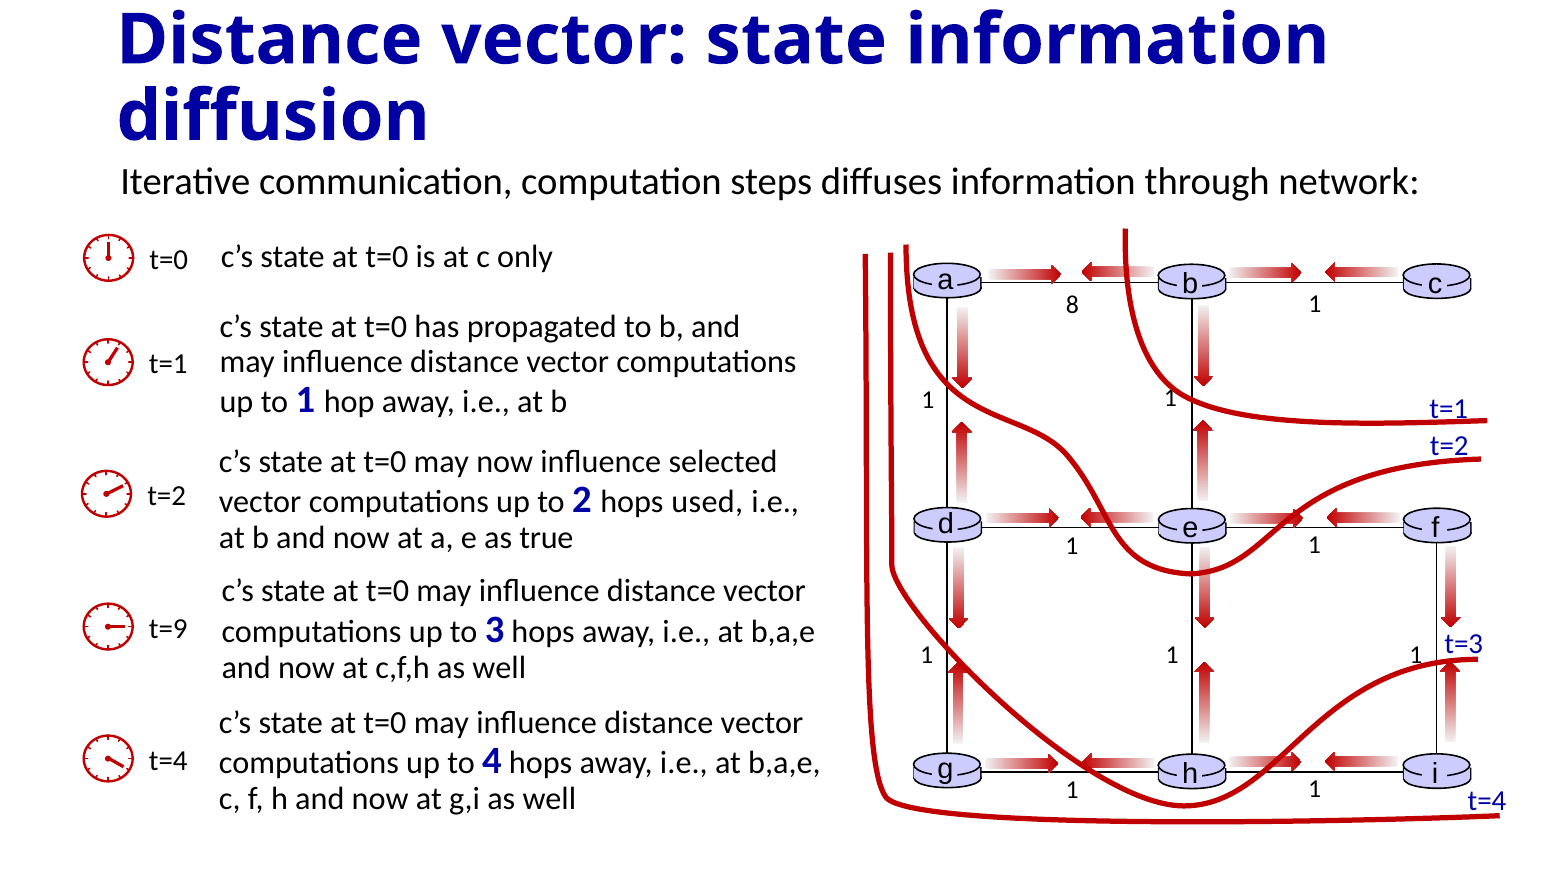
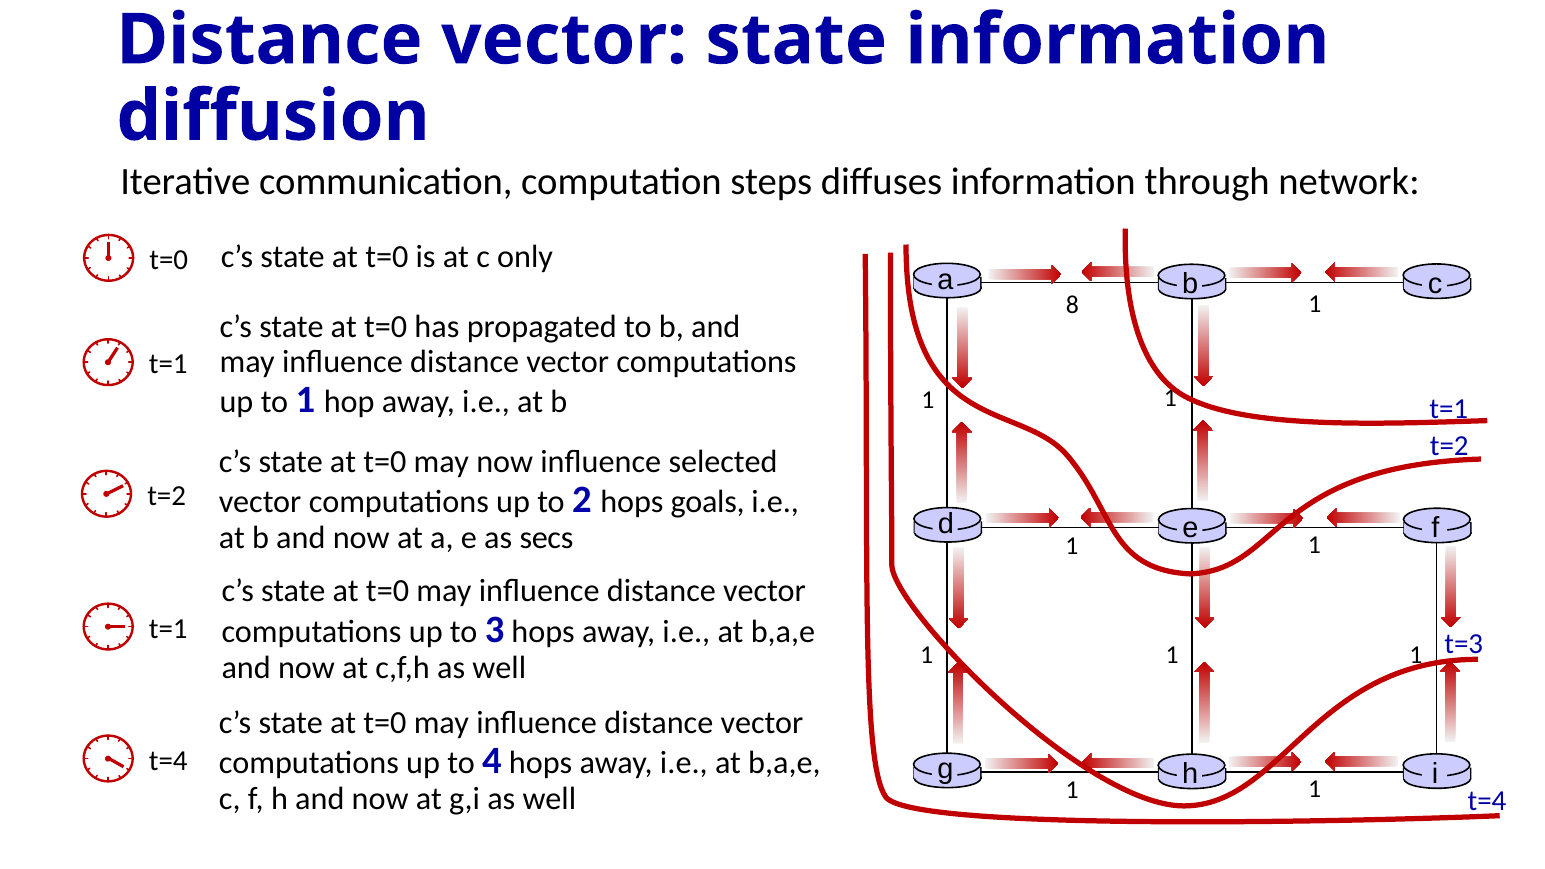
used: used -> goals (708, 502)
true: true -> secs (546, 538)
t=9: t=9 -> t=1 (168, 629)
